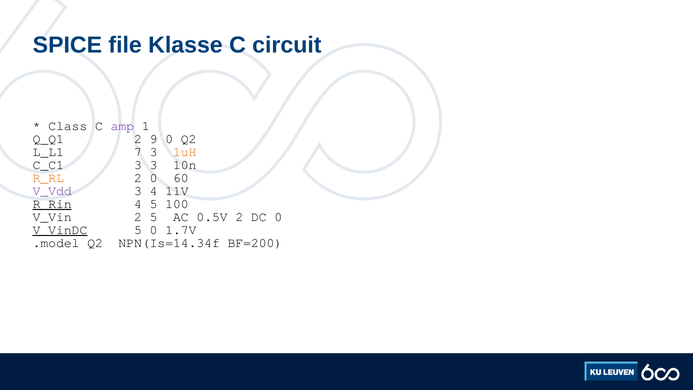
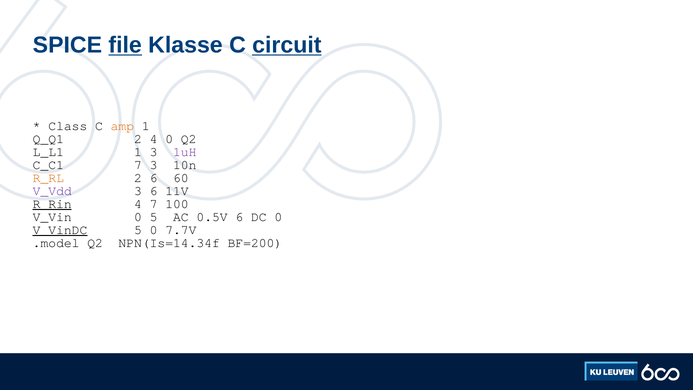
file underline: none -> present (125, 45)
circuit underline: none -> present (287, 45)
amp colour: purple -> orange (122, 126)
2 9: 9 -> 4 (154, 139)
L_L1 7: 7 -> 1 (138, 152)
1uH colour: orange -> purple (185, 152)
C_C1 3: 3 -> 7 (138, 165)
2 0: 0 -> 6 (154, 178)
3 4: 4 -> 6 (154, 191)
4 5: 5 -> 7 (154, 204)
V_Vin 2: 2 -> 0 (138, 217)
0.5V 2: 2 -> 6 (239, 217)
1.7V: 1.7V -> 7.7V (181, 230)
